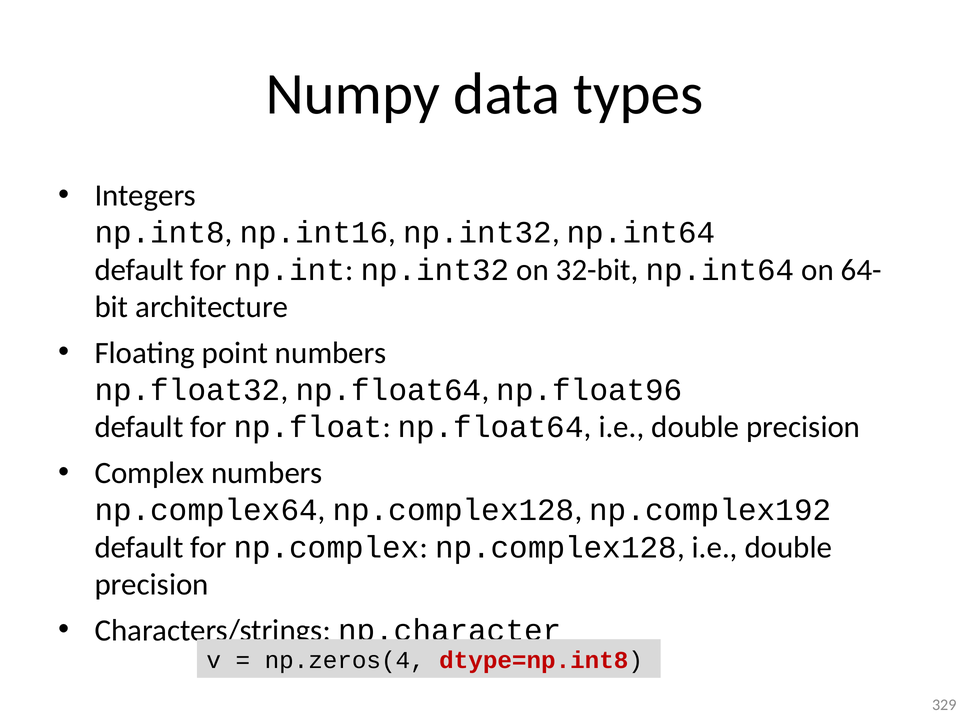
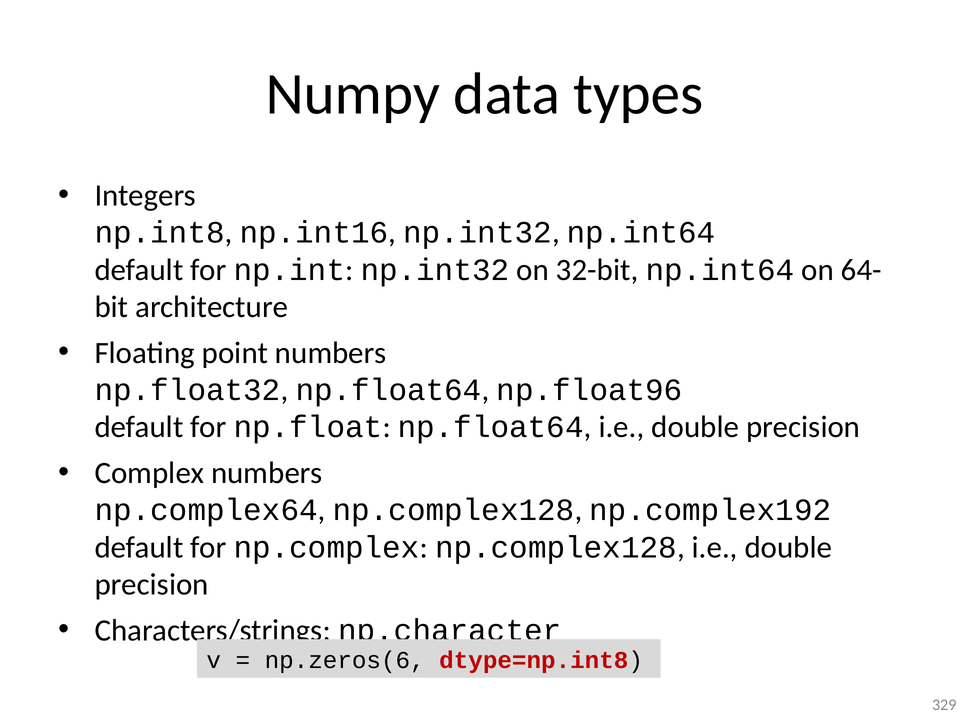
np.zeros(4: np.zeros(4 -> np.zeros(6 (345, 660)
